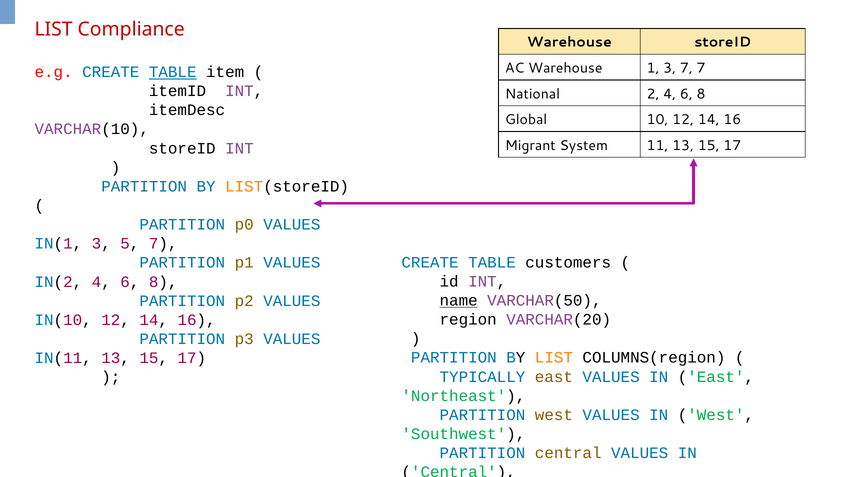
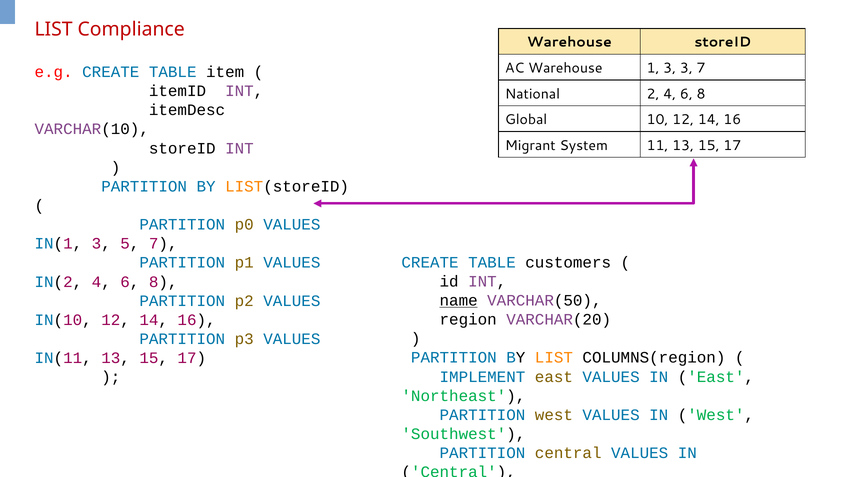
3 7: 7 -> 3 (686, 68)
TABLE underline: present -> none (173, 72)
TYPICALLY: TYPICALLY -> IMPLEMENT (482, 376)
